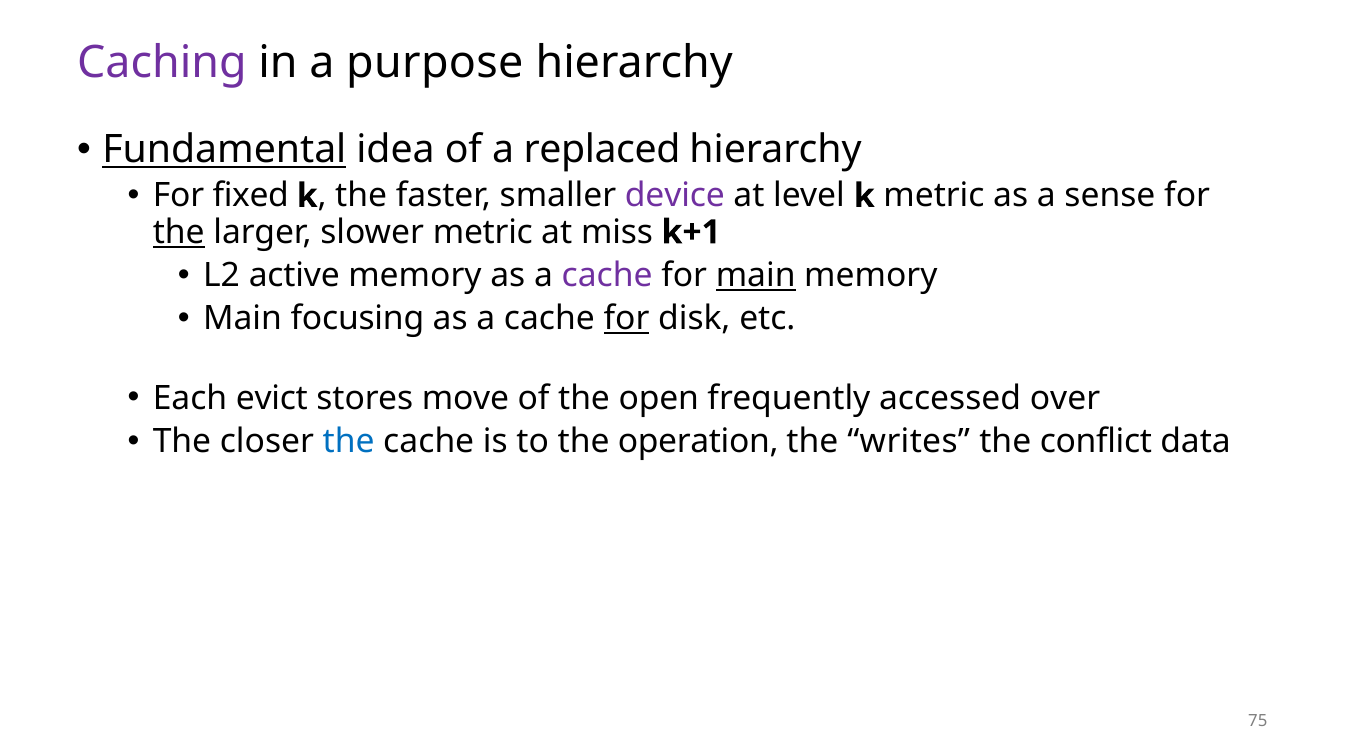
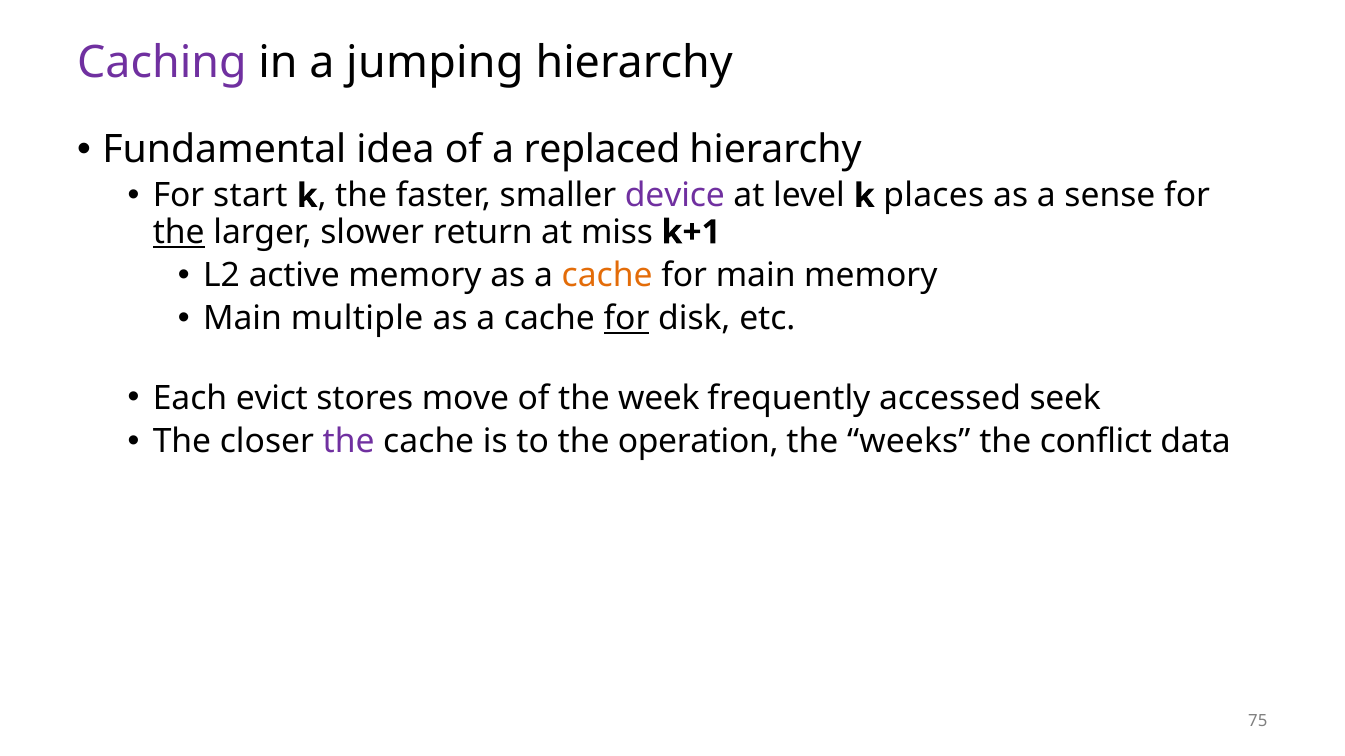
purpose: purpose -> jumping (435, 63)
Fundamental underline: present -> none (224, 150)
fixed: fixed -> start (250, 196)
k metric: metric -> places (934, 196)
slower metric: metric -> return (483, 232)
cache colour: purple -> orange (607, 276)
main underline: present -> none (756, 276)
focusing: focusing -> multiple (357, 319)
open: open -> week (659, 399)
over: over -> seek (1065, 399)
the colour: blue -> purple (349, 442)
writes: writes -> weeks (909, 442)
